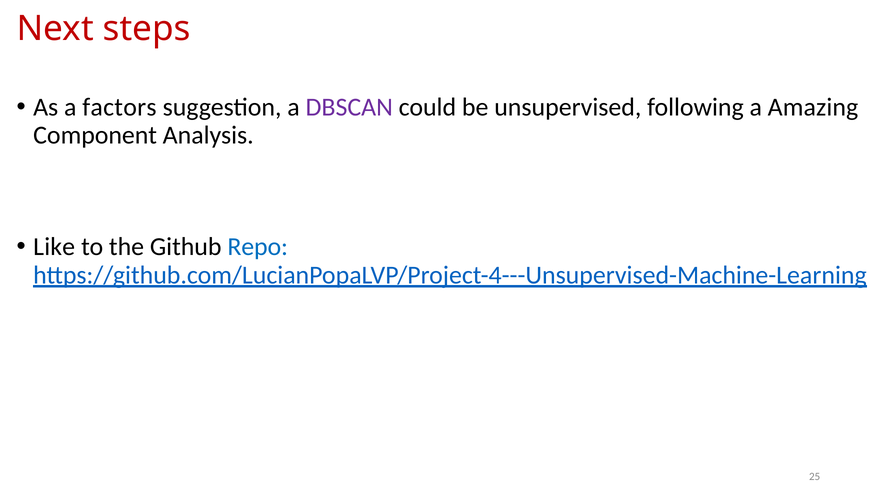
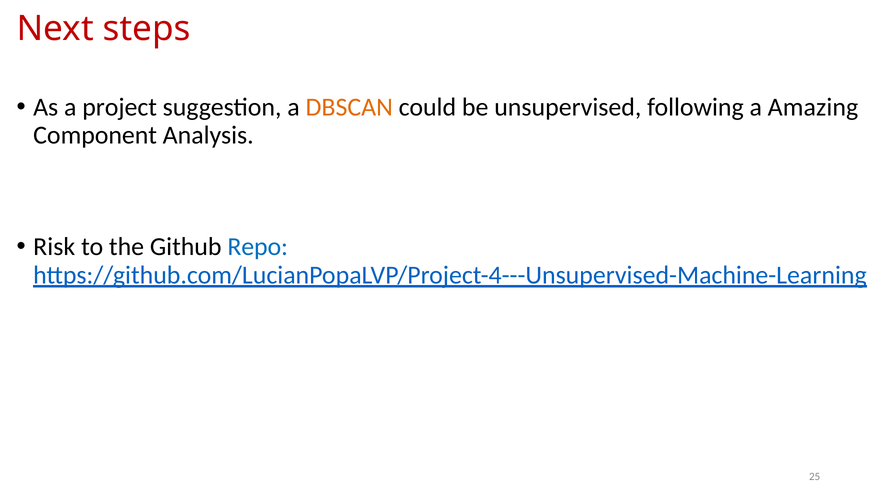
factors: factors -> project (120, 107)
DBSCAN colour: purple -> orange (349, 107)
Like: Like -> Risk (54, 247)
